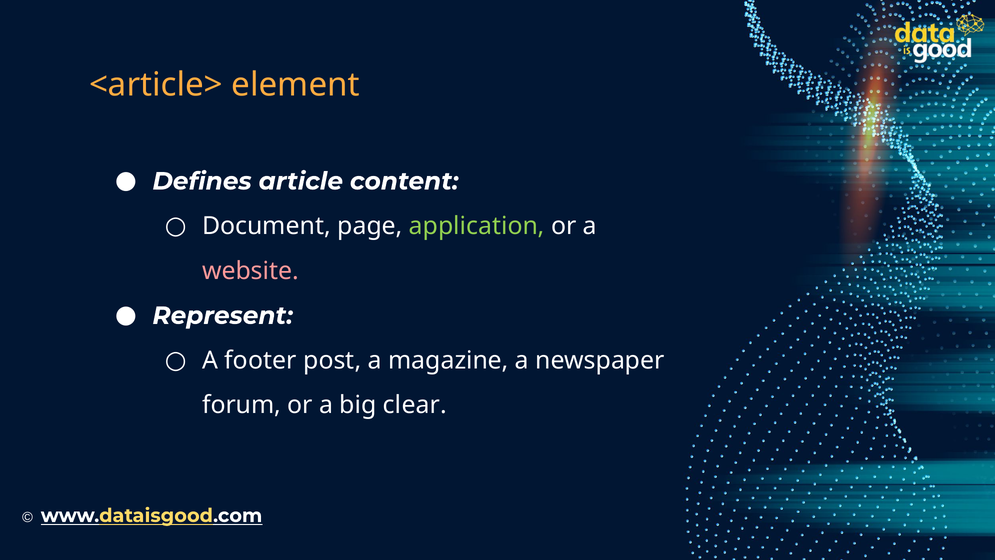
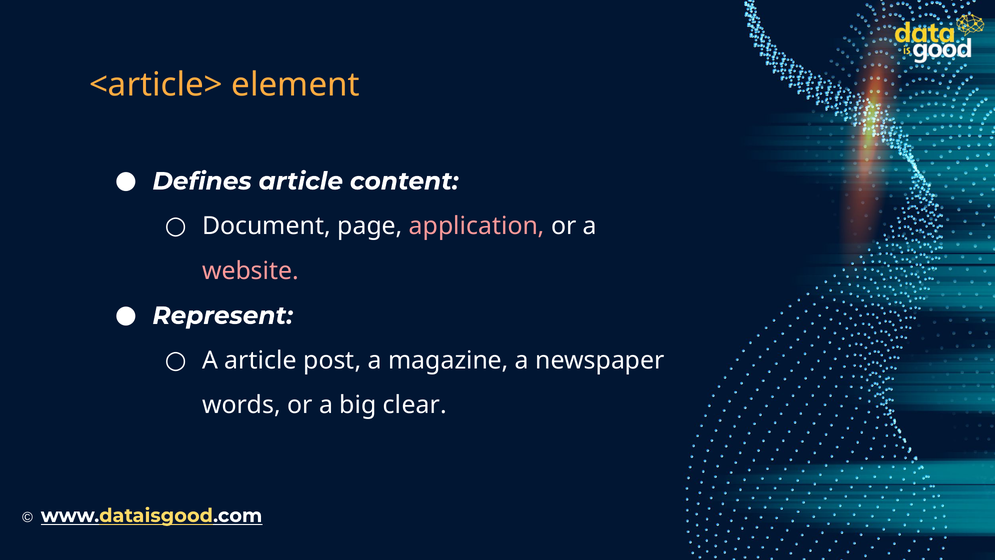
application colour: light green -> pink (477, 226)
A footer: footer -> article (261, 360)
forum: forum -> words (241, 405)
